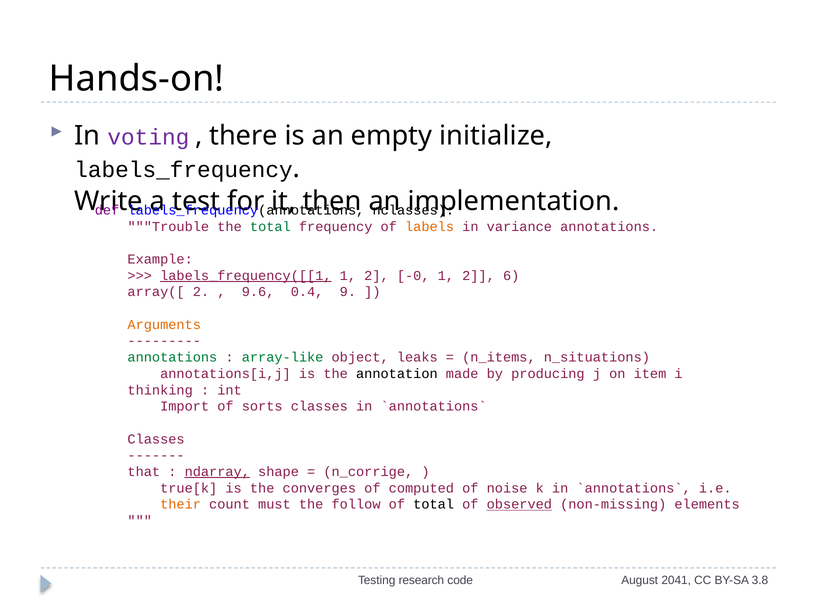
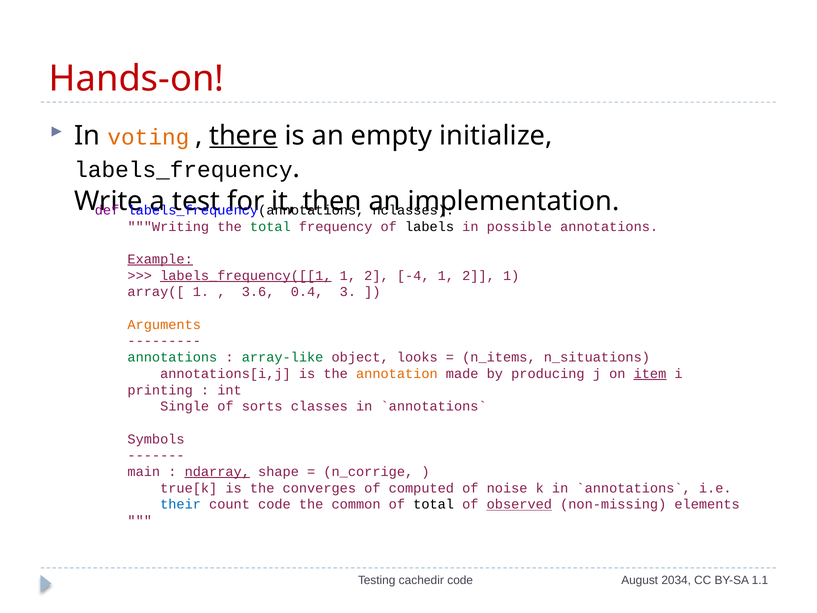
Hands-on colour: black -> red (137, 79)
voting colour: purple -> orange (148, 137)
there underline: none -> present (243, 136)
Trouble: Trouble -> Writing (168, 226)
labels colour: orange -> black (430, 226)
variance: variance -> possible (519, 226)
Example underline: none -> present (160, 259)
-0: -0 -> -4 (413, 275)
2 6: 6 -> 1 (511, 275)
array([ 2: 2 -> 1 (201, 292)
9.6: 9.6 -> 3.6 (258, 292)
9: 9 -> 3 (348, 292)
leaks: leaks -> looks (417, 357)
annotation colour: black -> orange (397, 374)
item underline: none -> present (650, 374)
thinking: thinking -> printing (160, 390)
Import: Import -> Single (185, 406)
Classes: Classes -> Symbols (156, 439)
that: that -> main (144, 472)
their colour: orange -> blue (181, 504)
count must: must -> code (274, 504)
follow: follow -> common (356, 504)
research: research -> cachedir (421, 580)
2041: 2041 -> 2034 (676, 580)
3.8: 3.8 -> 1.1 (760, 580)
